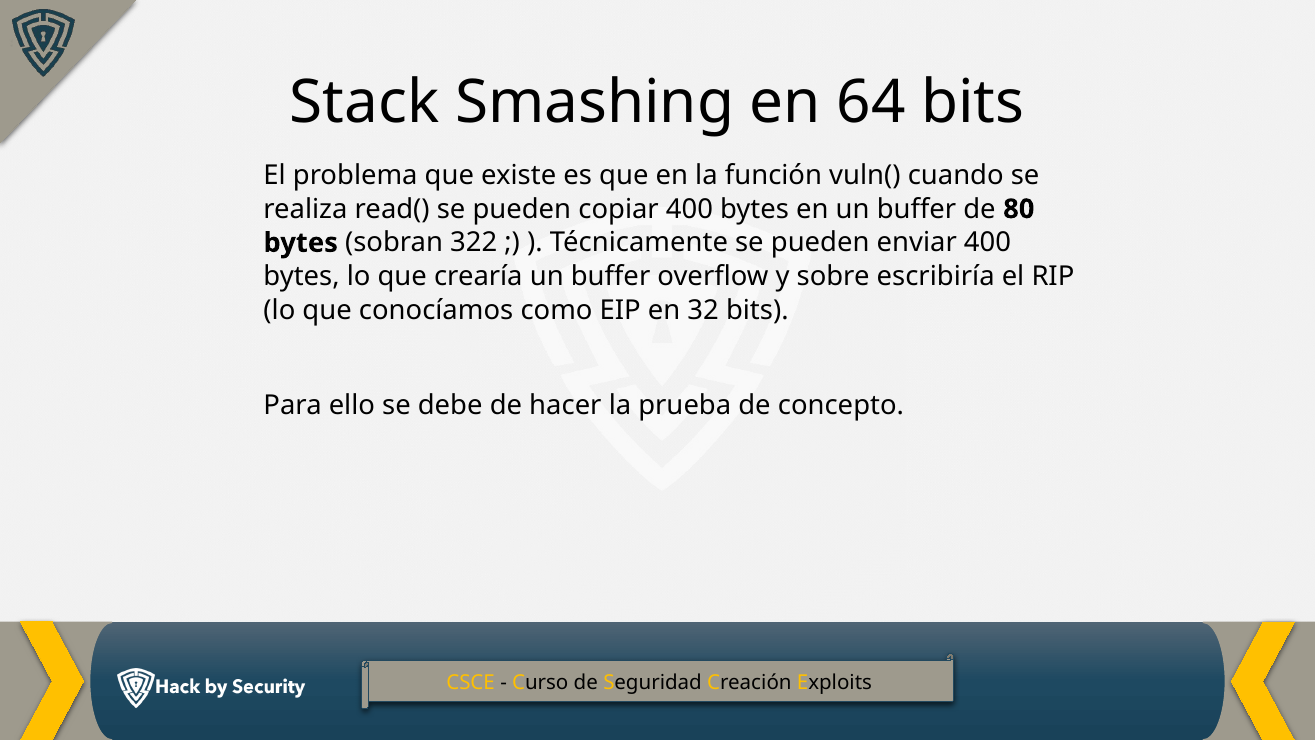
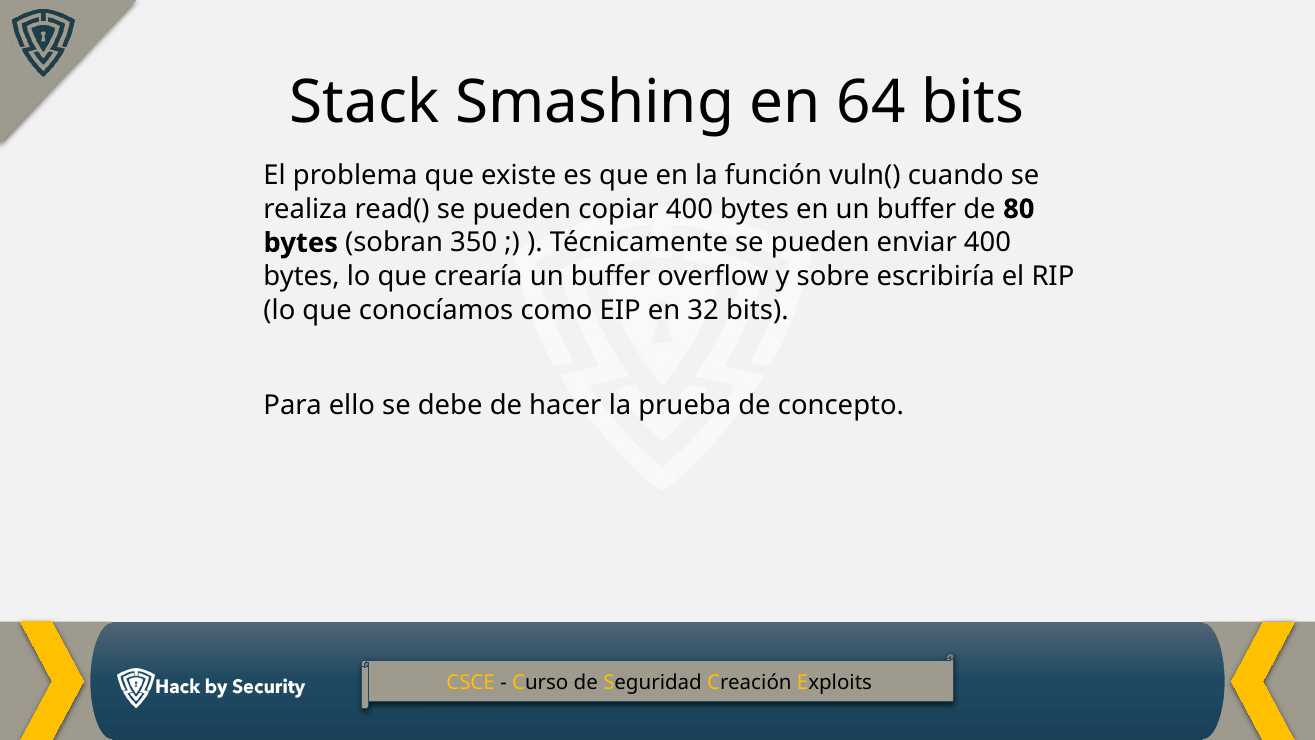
322: 322 -> 350 (474, 243)
